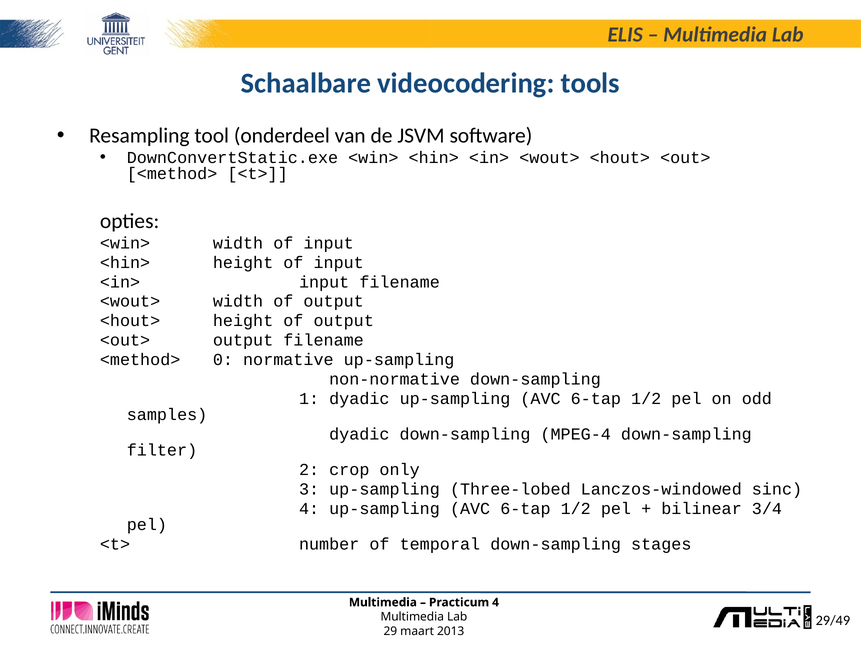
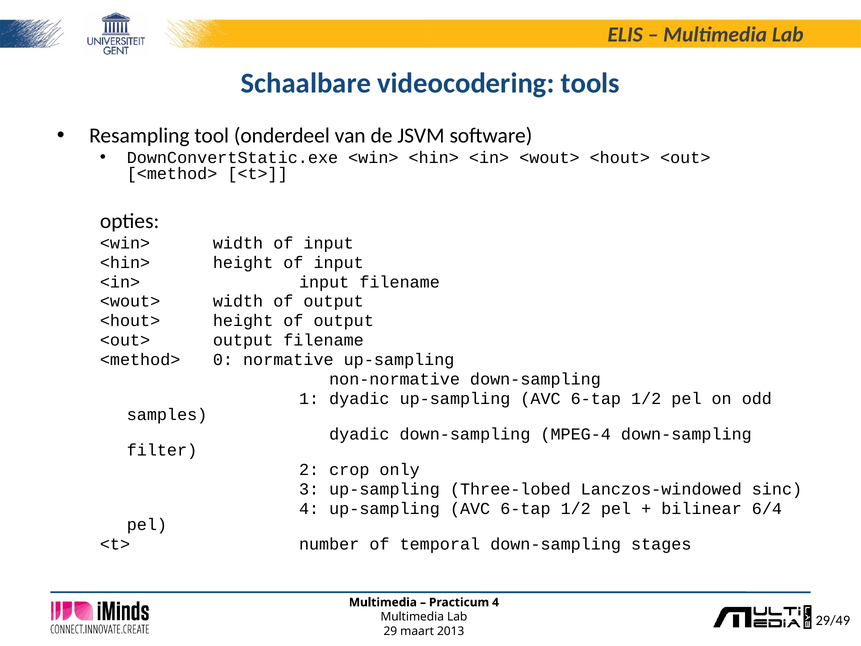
3/4: 3/4 -> 6/4 (767, 508)
